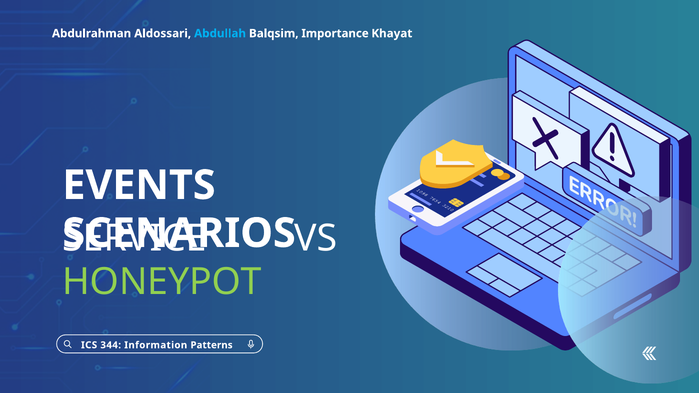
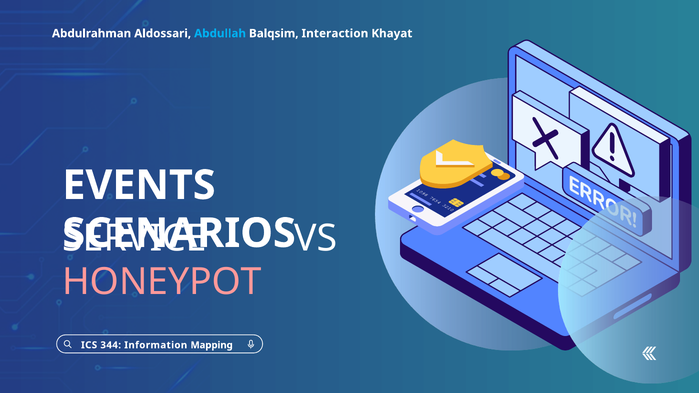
Importance: Importance -> Interaction (335, 33)
HONEYPOT colour: light green -> pink (162, 282)
Patterns: Patterns -> Mapping (212, 345)
